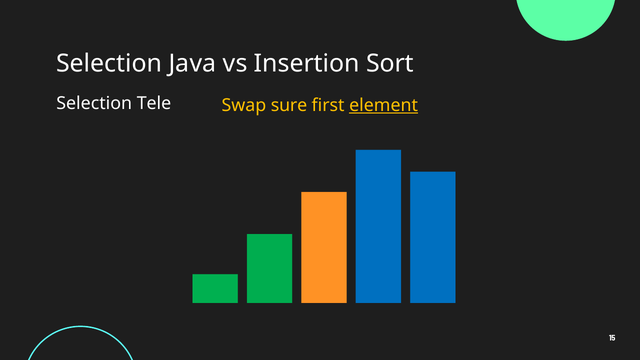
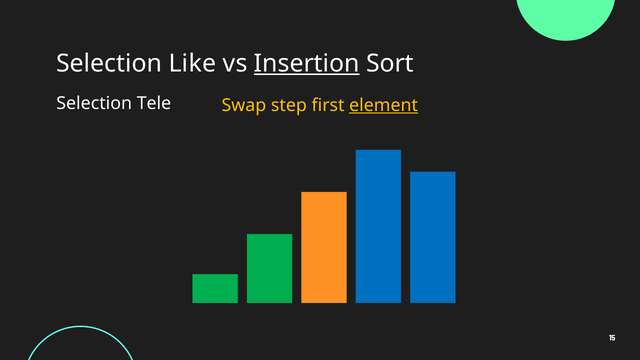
Java: Java -> Like (192, 63)
Insertion underline: none -> present (307, 63)
sure: sure -> step (289, 105)
